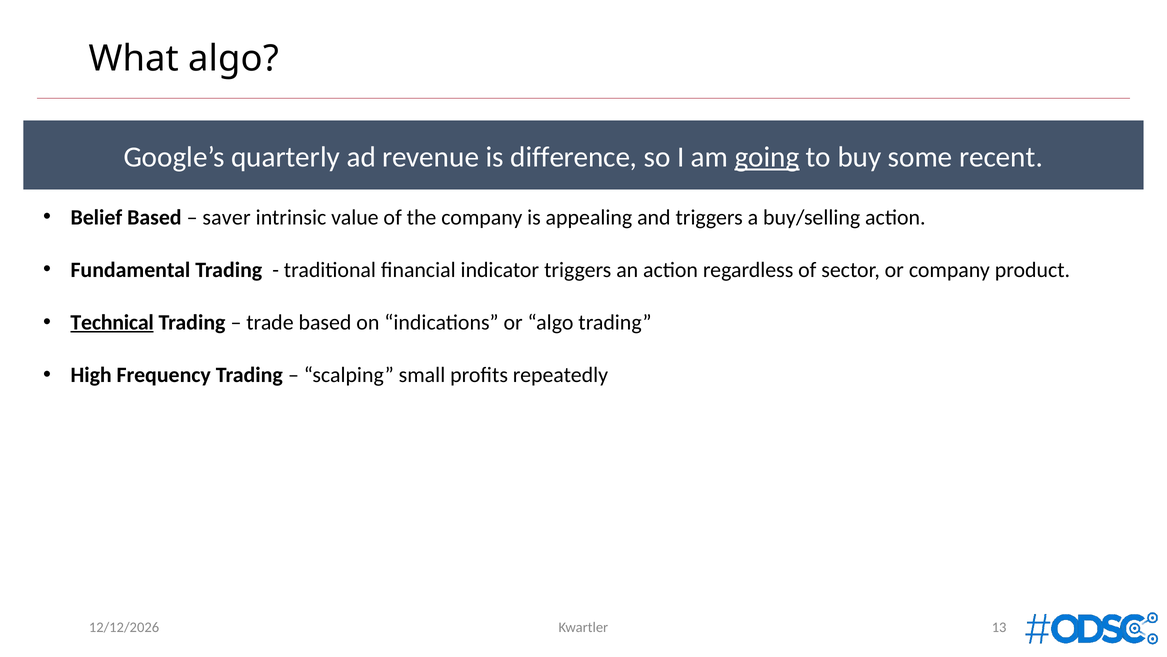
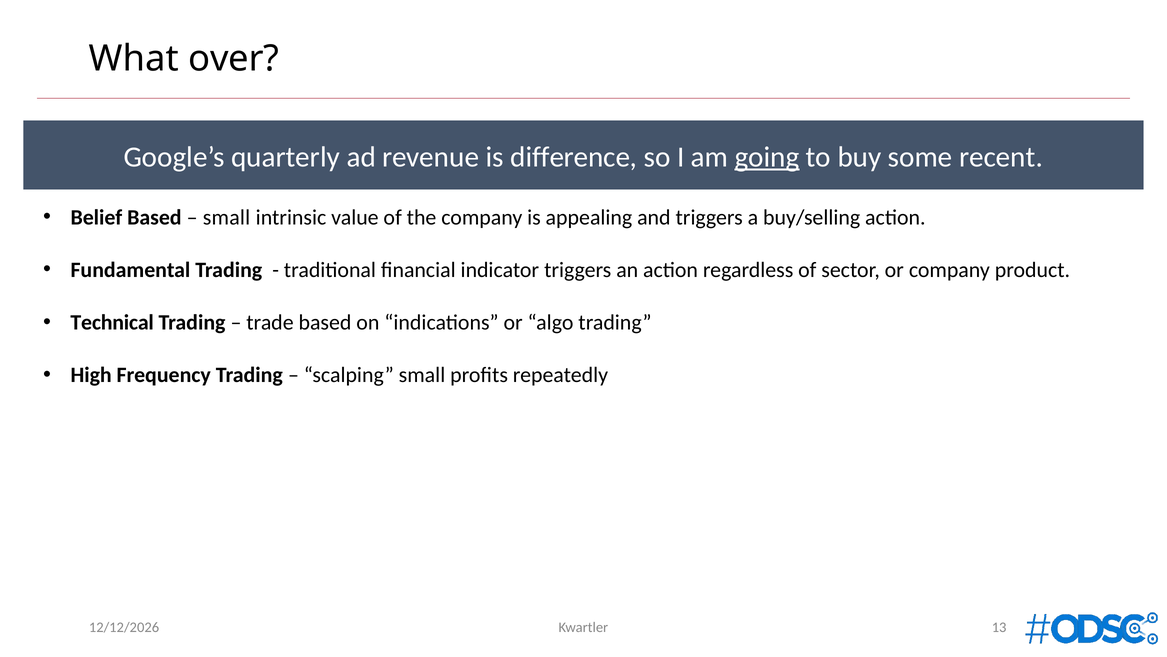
What algo: algo -> over (234, 59)
saver: saver -> small (227, 217)
Technical underline: present -> none (112, 322)
